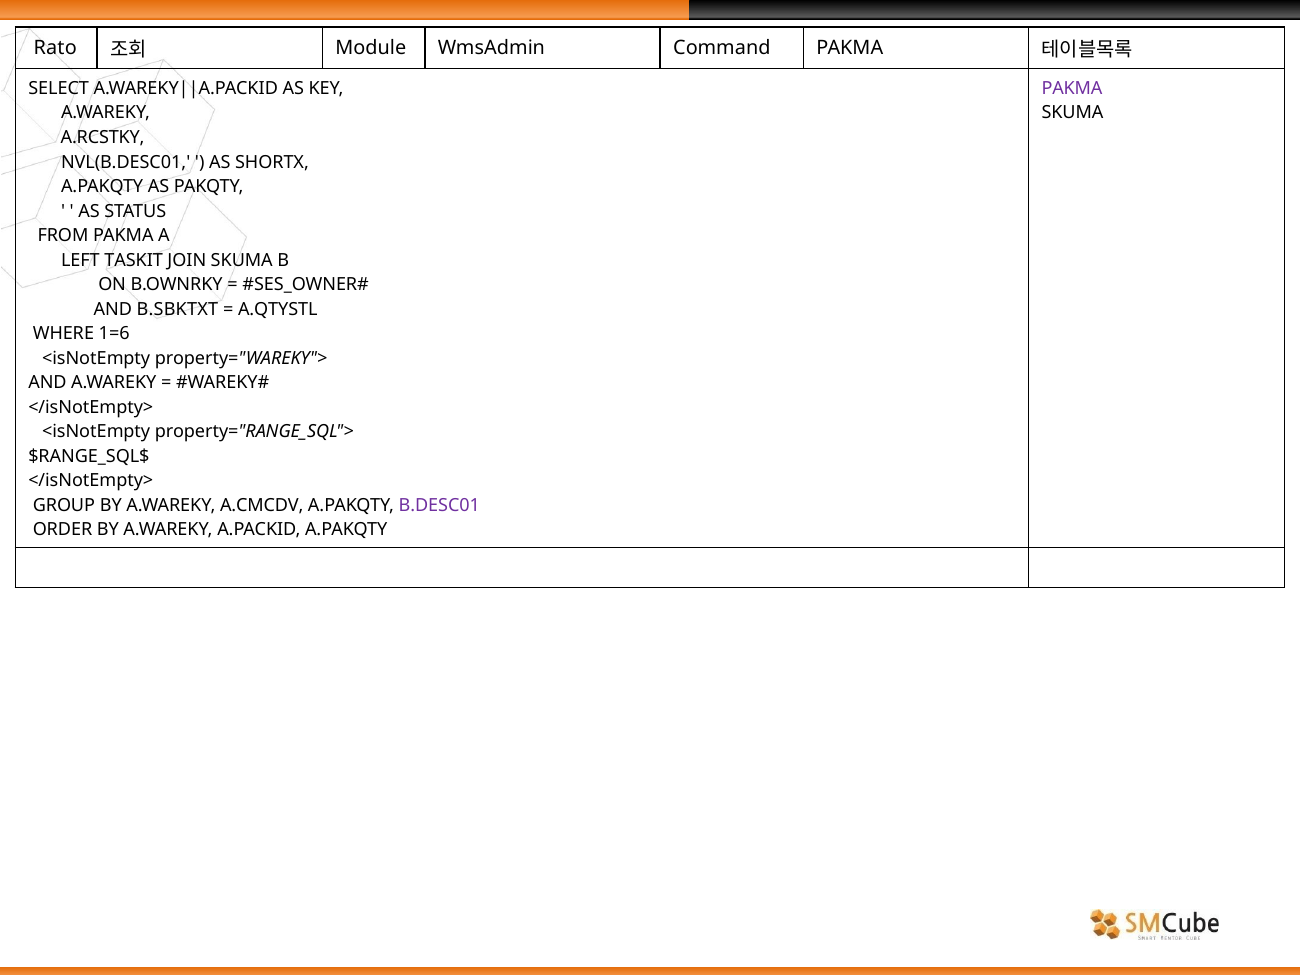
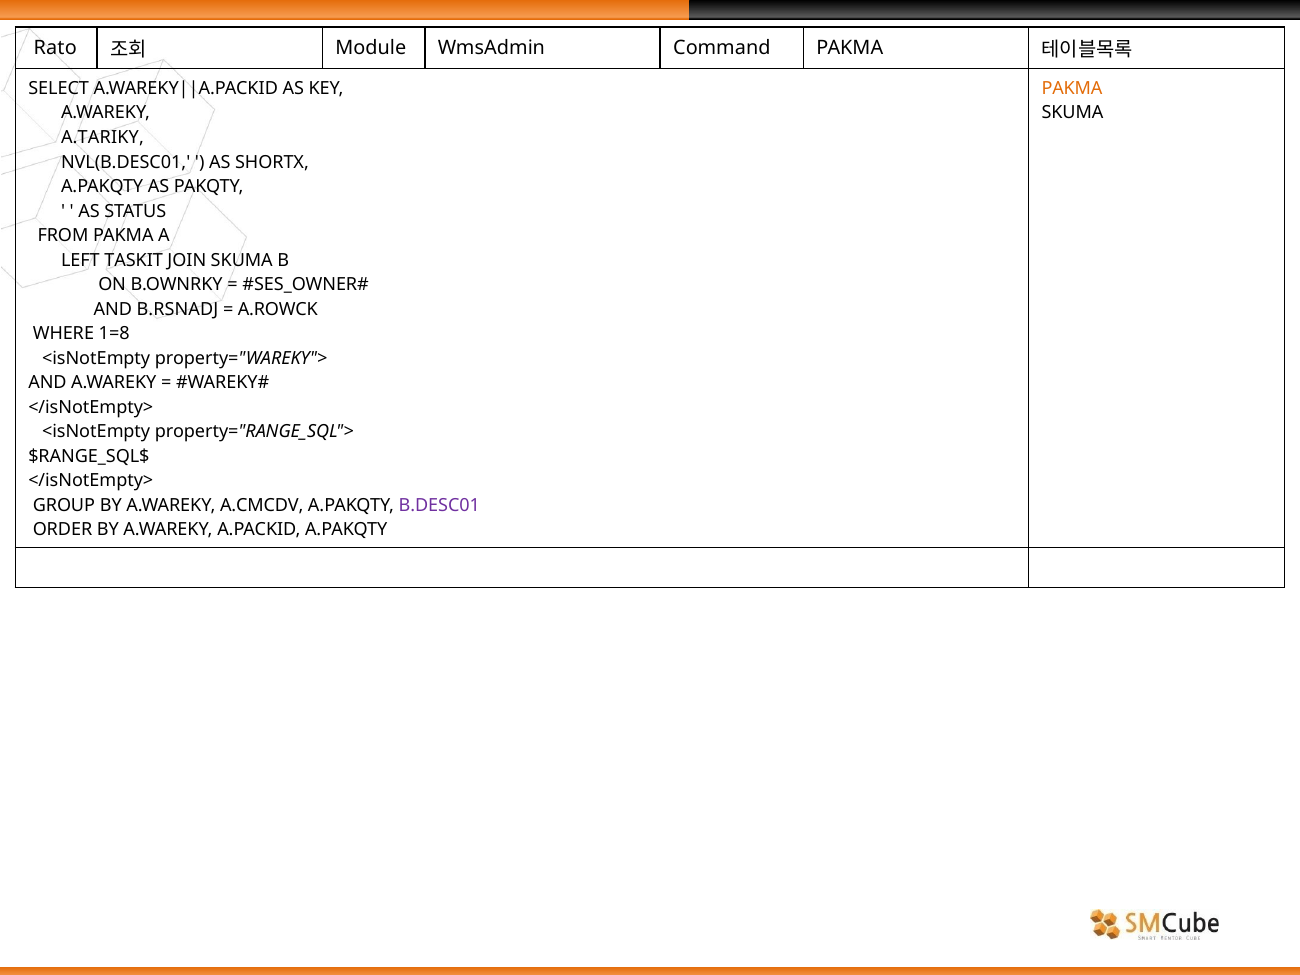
PAKMA colour: purple -> orange (1072, 89)
A.RCSTKY: A.RCSTKY -> A.TARIKY (102, 138)
B.SBKTXT: B.SBKTXT -> B.RSNADJ (177, 309)
A.QTYSTL: A.QTYSTL -> A.ROWCK (278, 309)
1=6: 1=6 -> 1=8 (114, 334)
